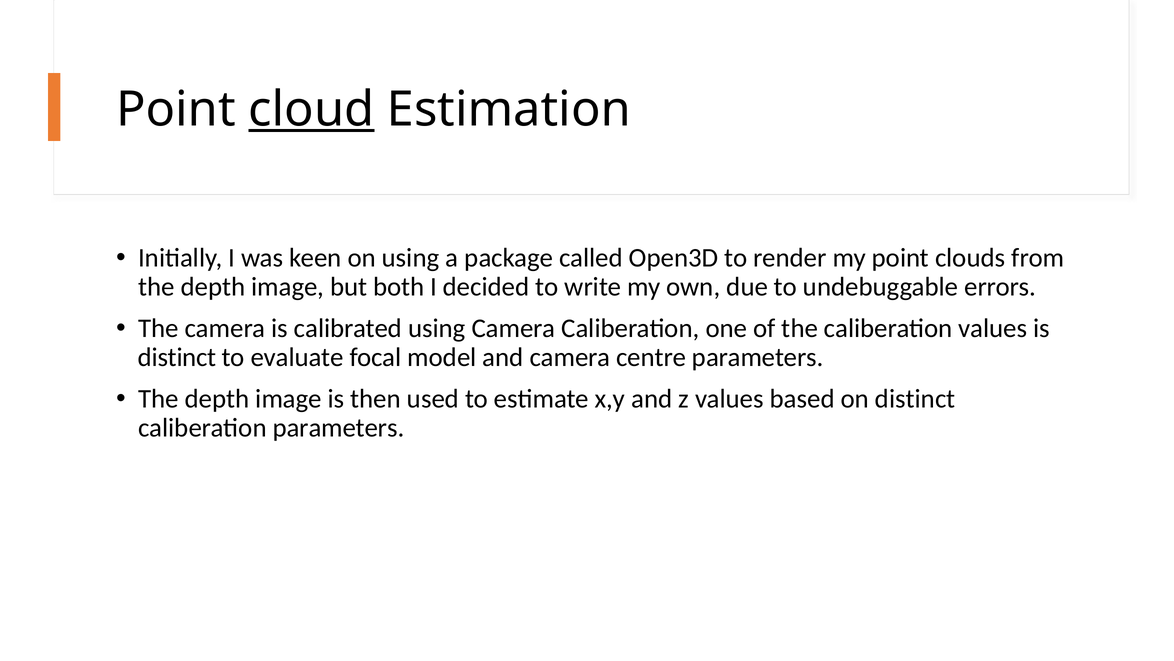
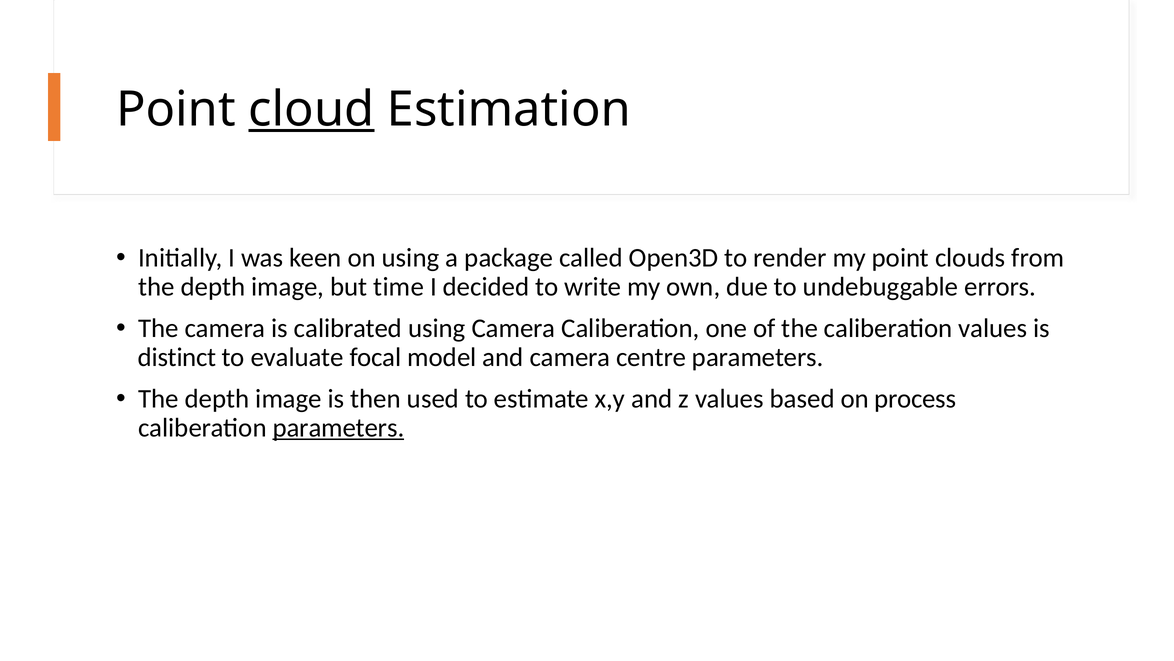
both: both -> time (399, 287)
on distinct: distinct -> process (915, 398)
parameters underline: none -> present (338, 427)
